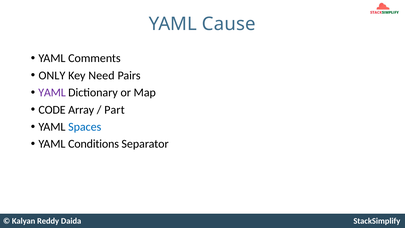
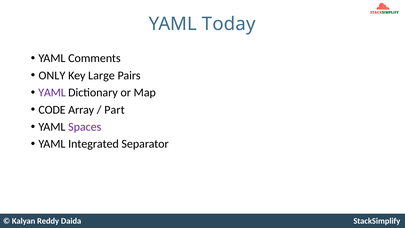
Cause: Cause -> Today (229, 24)
Need: Need -> Large (101, 75)
Spaces colour: blue -> purple (85, 127)
Conditions: Conditions -> Integrated (93, 144)
